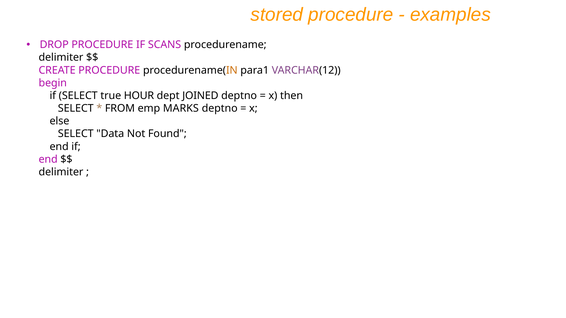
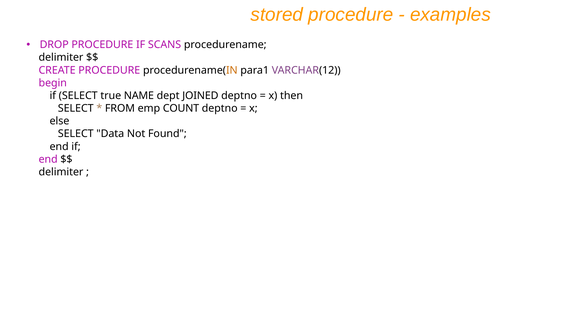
HOUR: HOUR -> NAME (139, 96)
MARKS: MARKS -> COUNT (181, 108)
